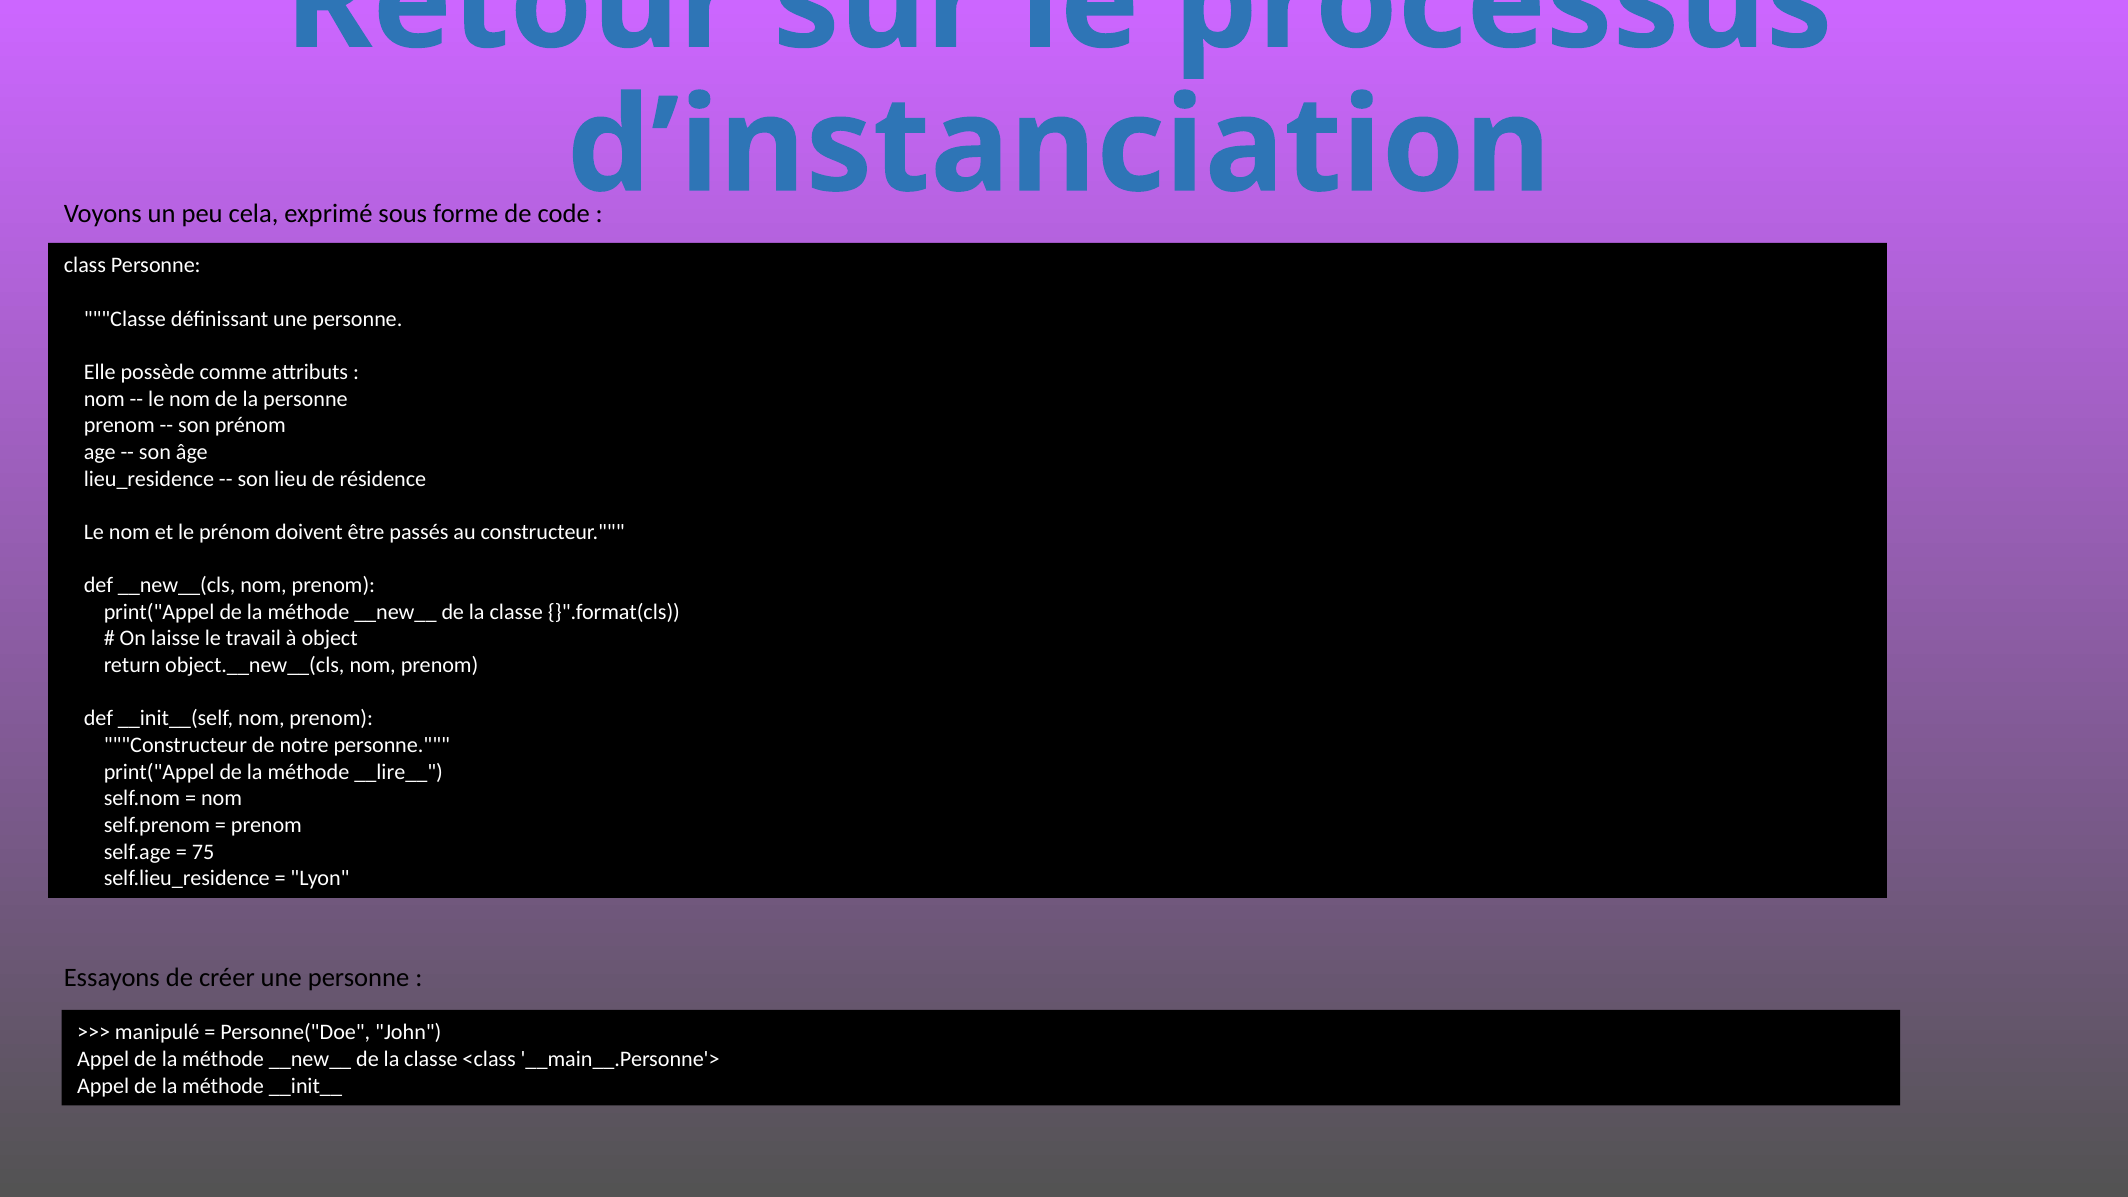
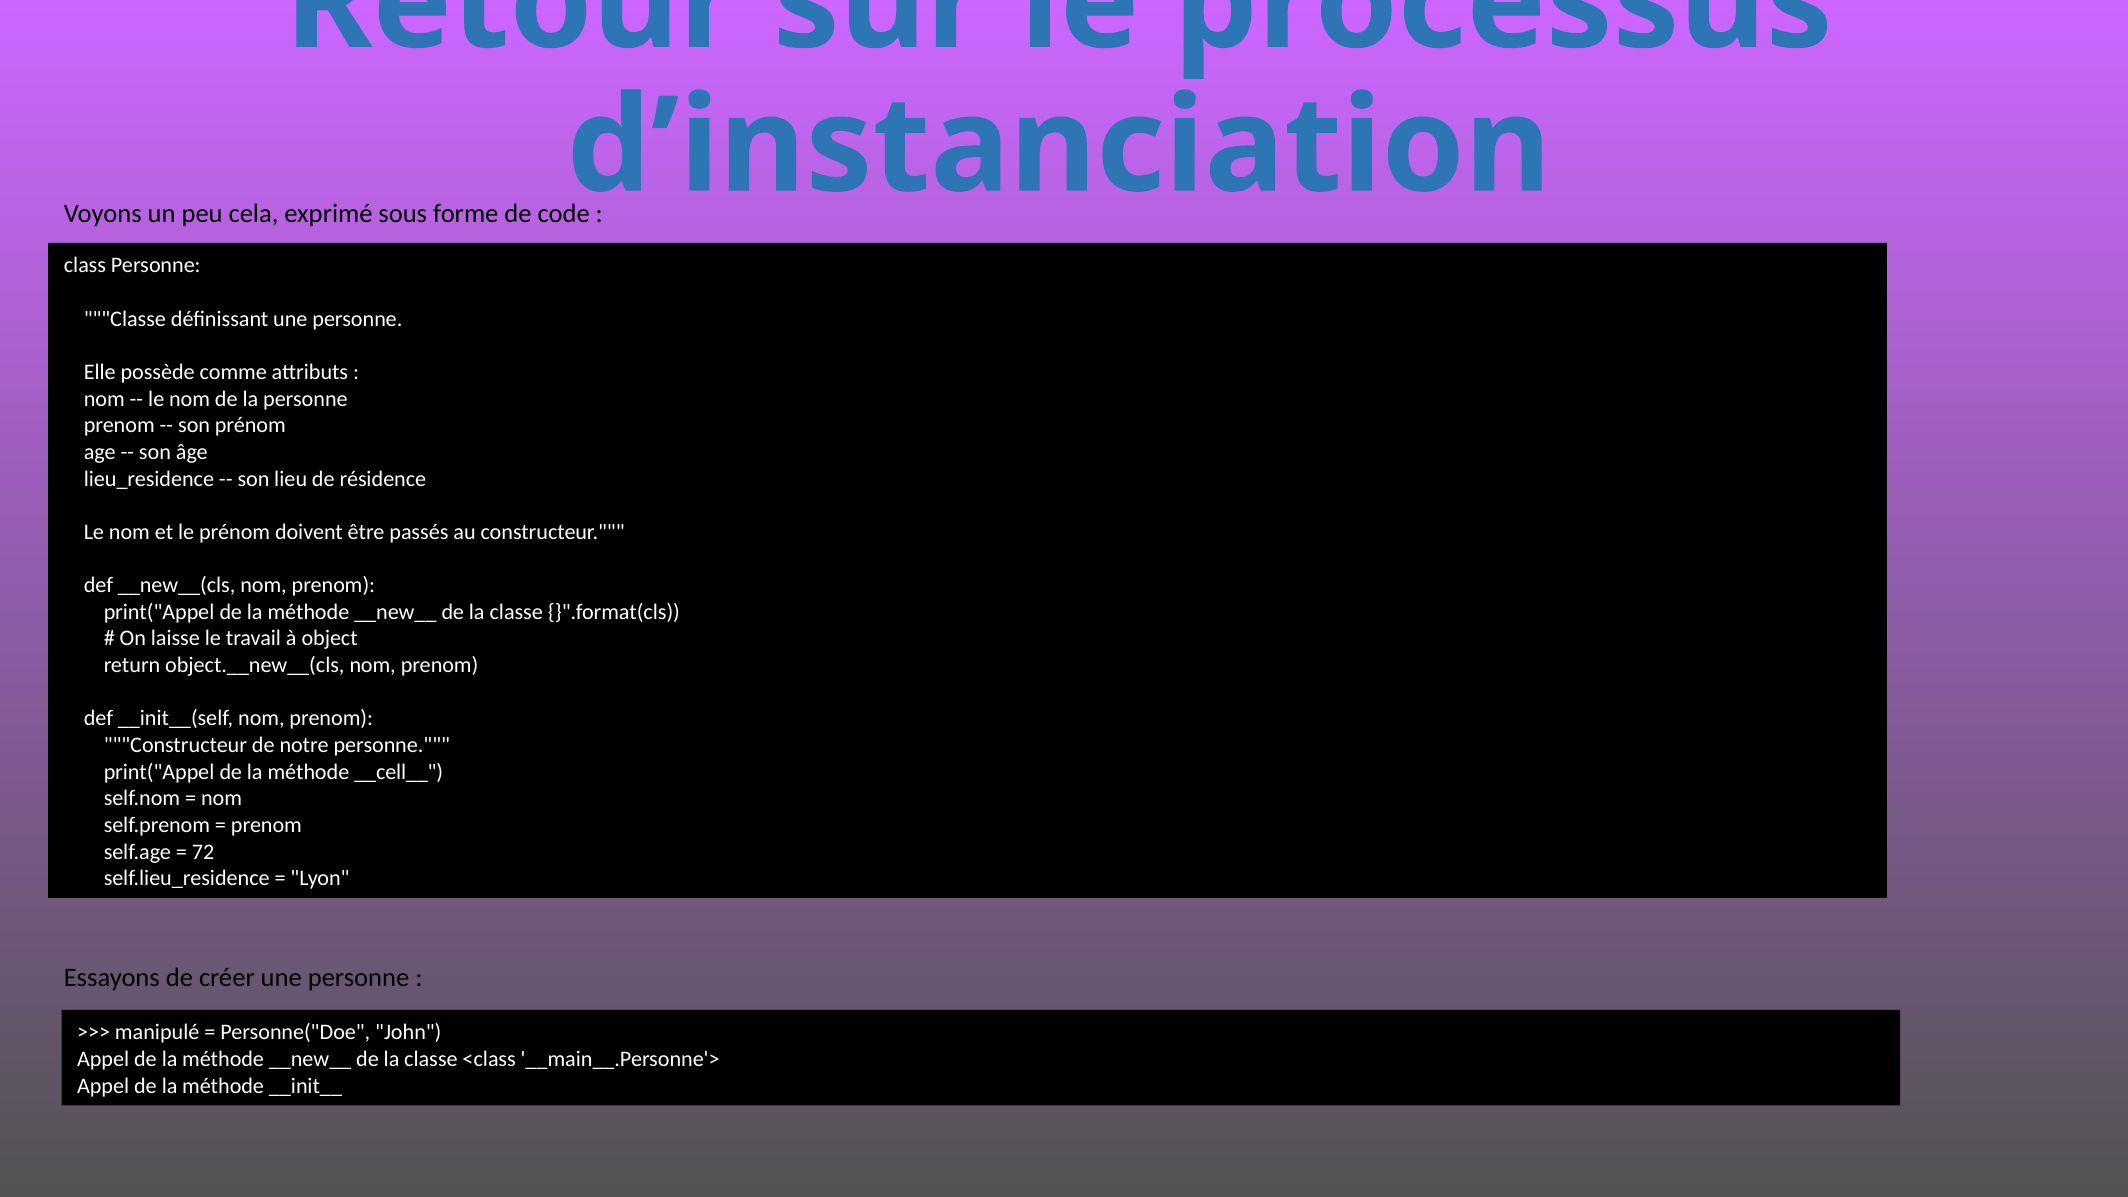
__lire__: __lire__ -> __cell__ (399, 772)
75: 75 -> 72 (203, 852)
